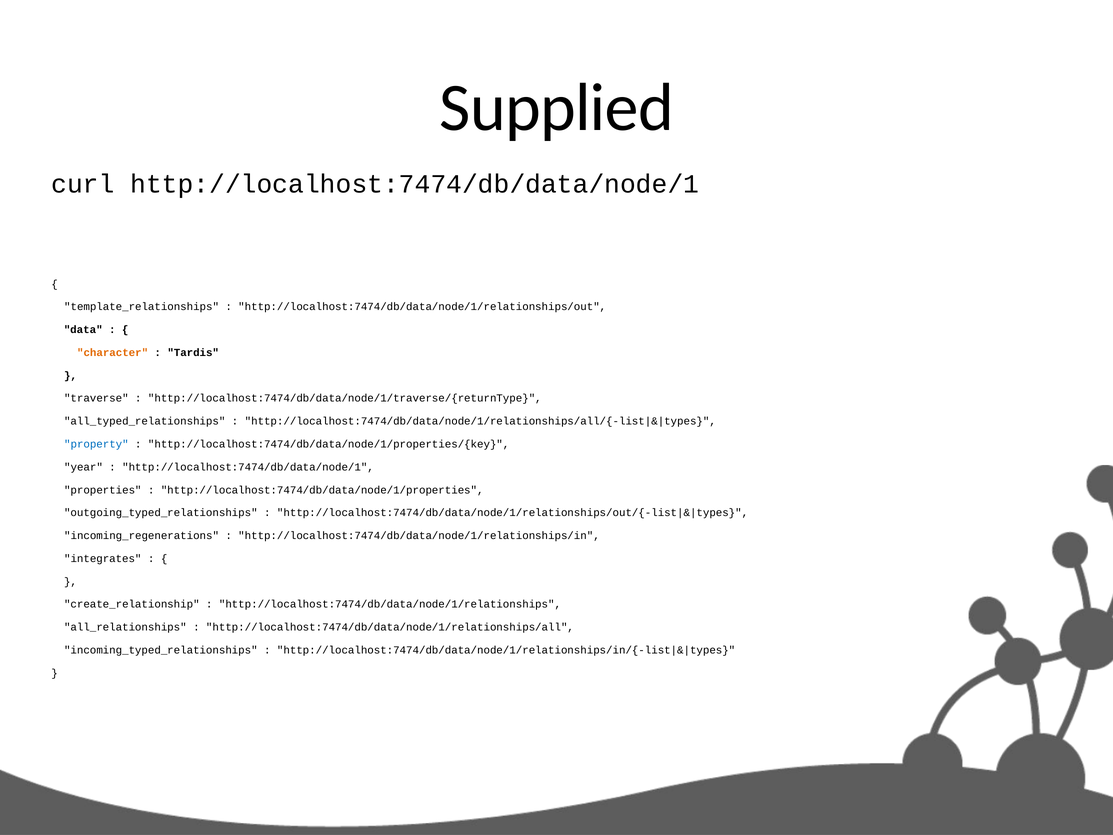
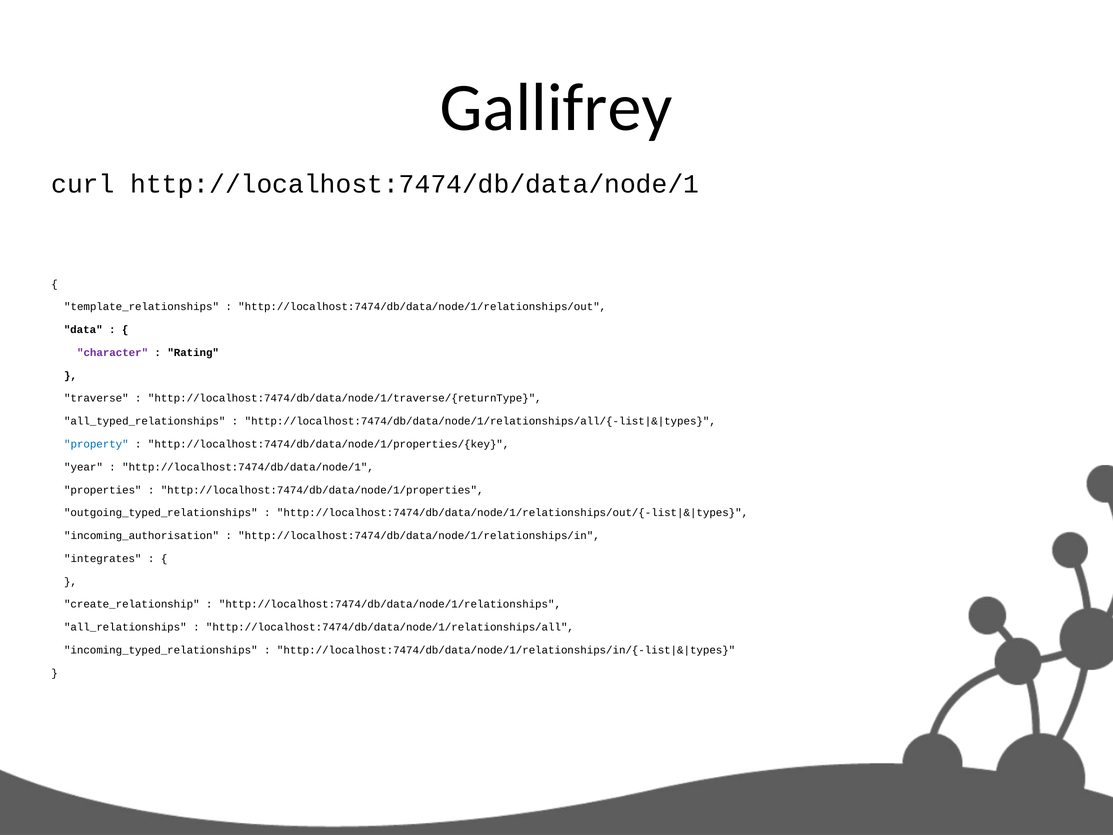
Supplied: Supplied -> Gallifrey (556, 108)
character colour: orange -> purple (113, 353)
Tardis: Tardis -> Rating (193, 353)
incoming_regenerations: incoming_regenerations -> incoming_authorisation (142, 536)
